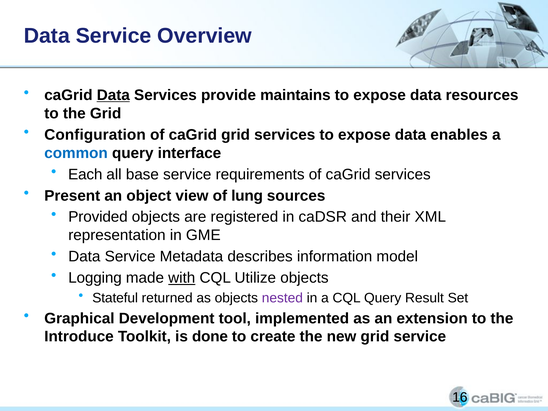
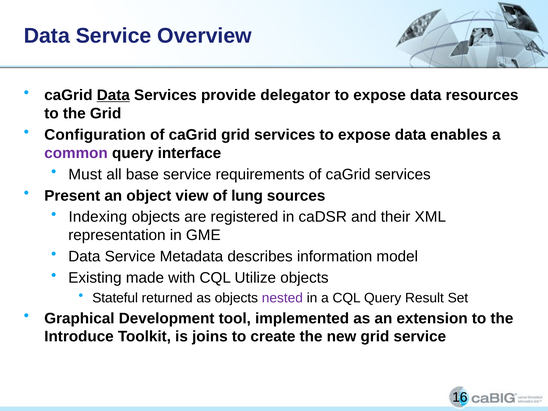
maintains: maintains -> delegator (295, 95)
common colour: blue -> purple (76, 153)
Each: Each -> Must (85, 174)
Provided: Provided -> Indexing (98, 217)
Logging: Logging -> Existing (95, 278)
with underline: present -> none (182, 278)
done: done -> joins (210, 337)
